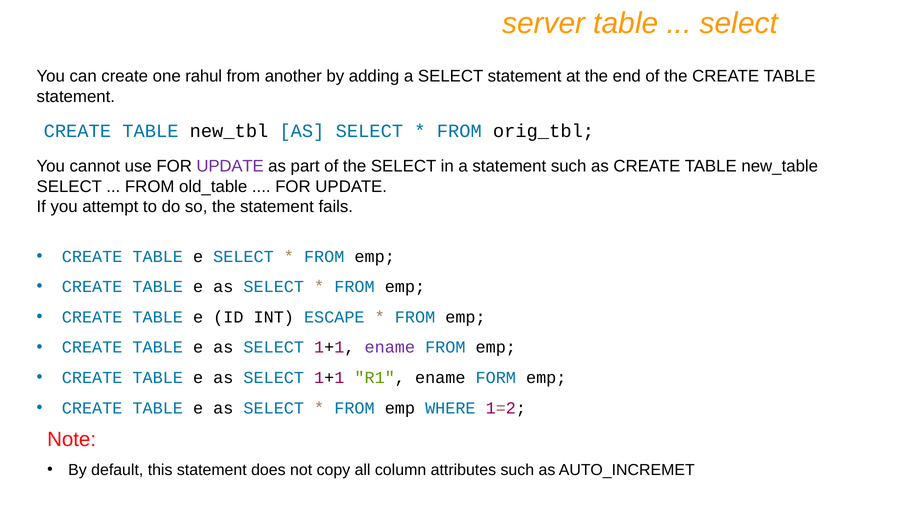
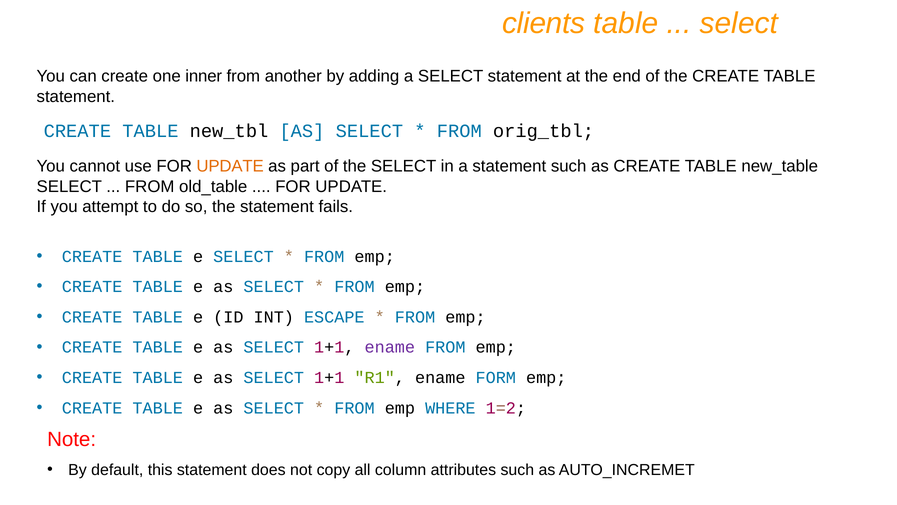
server: server -> clients (544, 23)
rahul: rahul -> inner (204, 76)
UPDATE colour: purple -> orange (230, 166)
